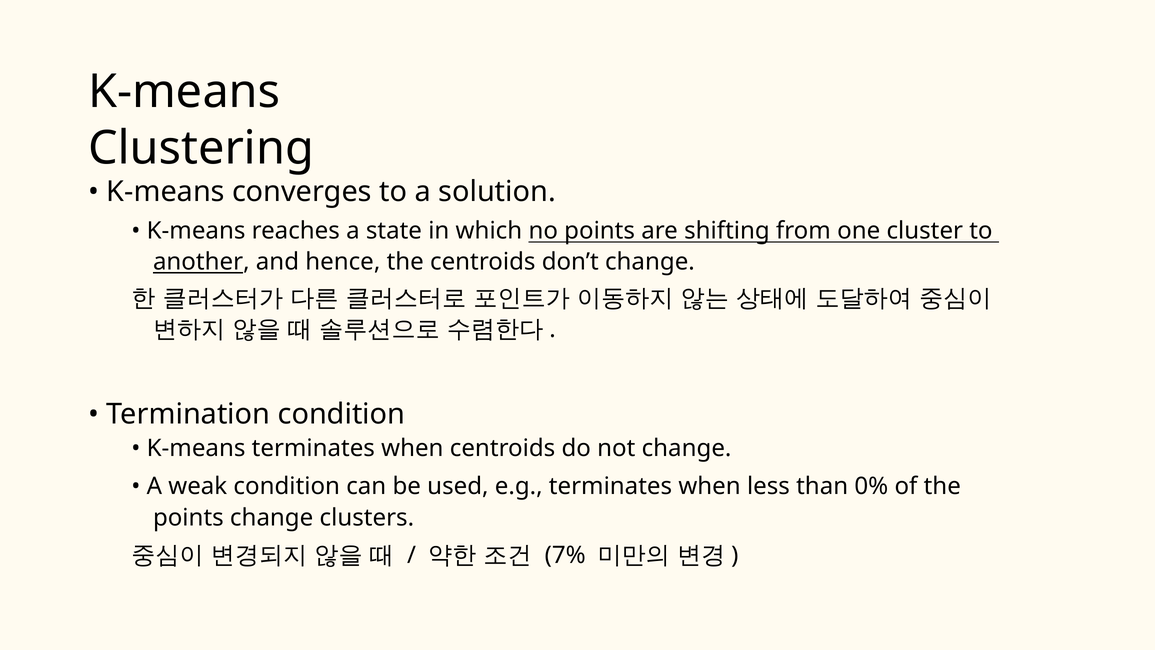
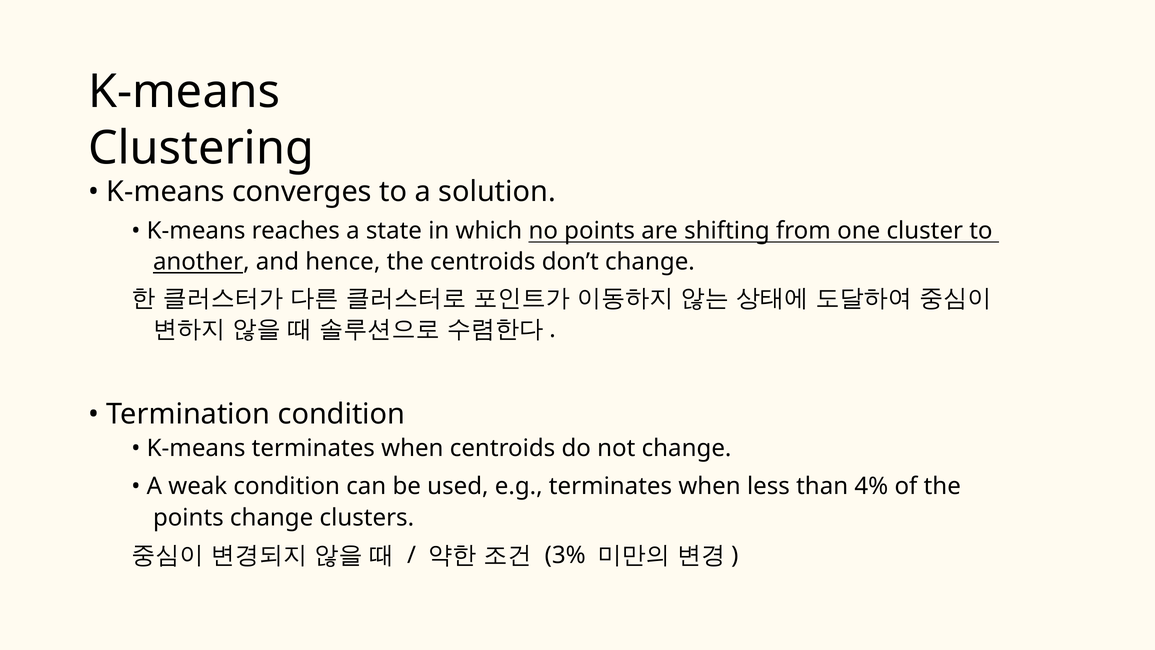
0%: 0% -> 4% (871, 486)
7%: 7% -> 3% (565, 555)
